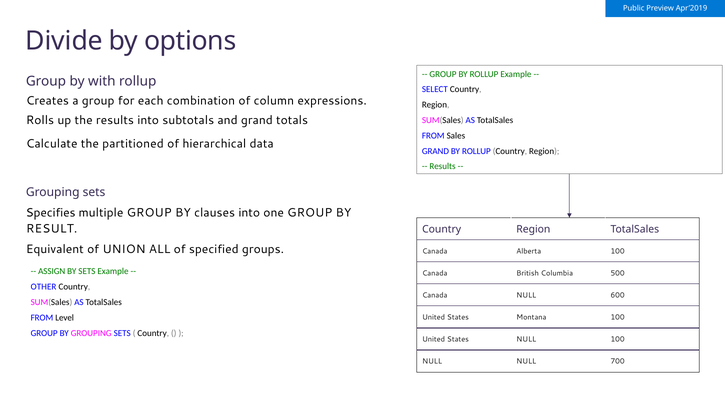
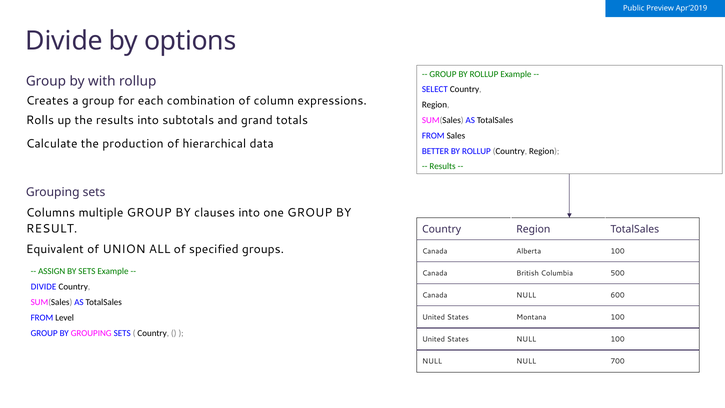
partitioned: partitioned -> production (133, 144)
GRAND: GRAND -> BETTER (435, 151)
Specifies: Specifies -> Columns (51, 213)
OTHER: OTHER -> DIVIDE (44, 287)
